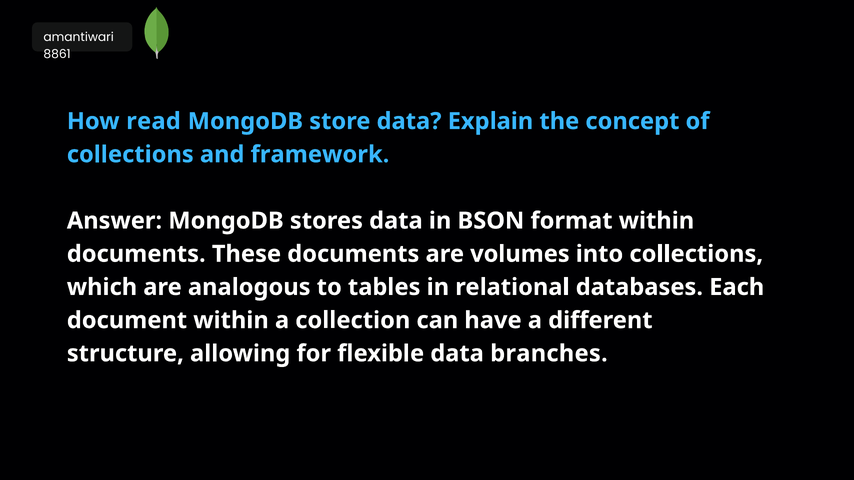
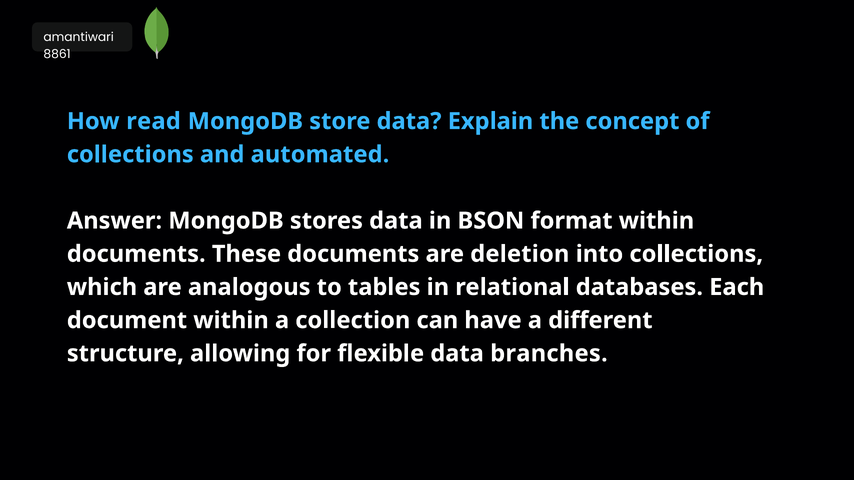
framework: framework -> automated (320, 155)
volumes: volumes -> deletion (520, 254)
